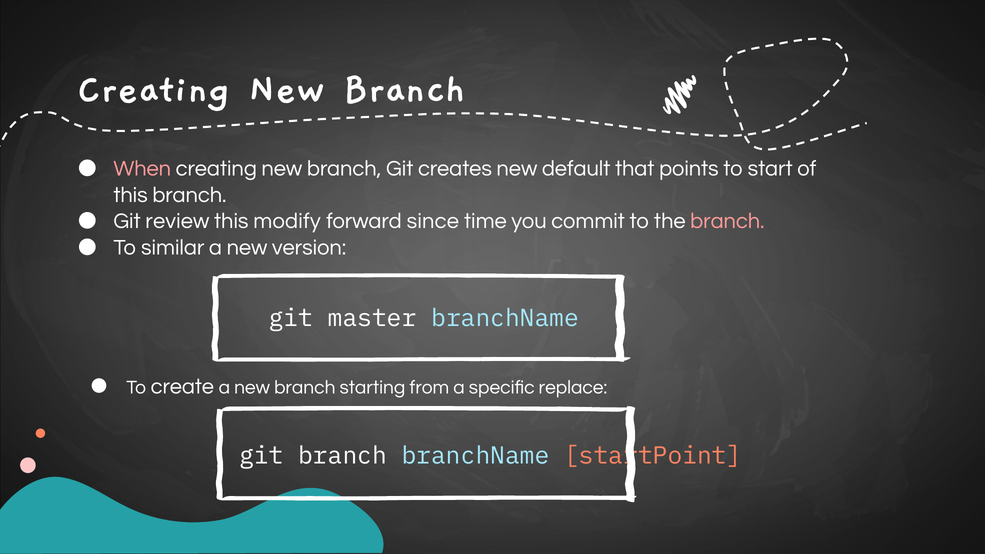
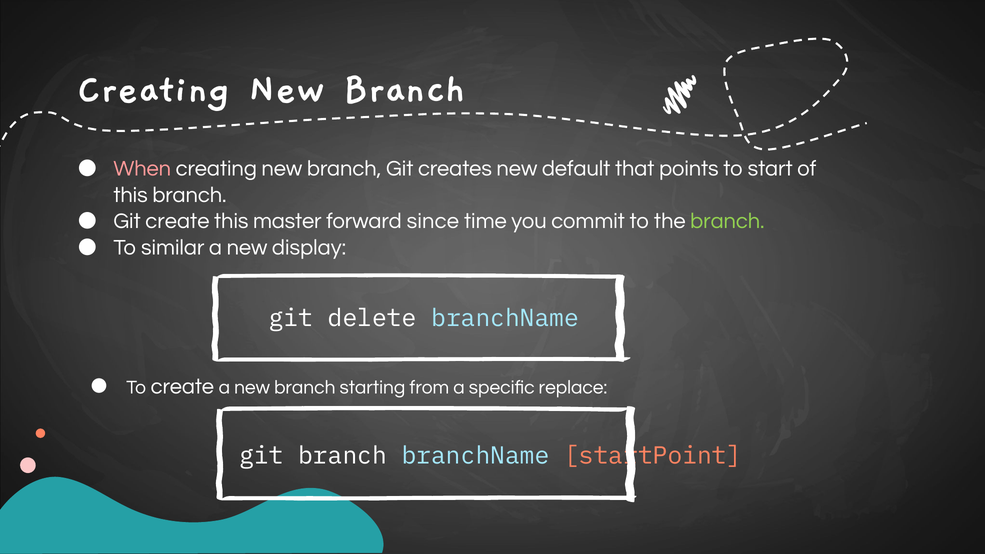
Git review: review -> create (177, 221)
modify: modify -> master (287, 221)
branch colour: pink -> light green (727, 221)
version: version -> display (309, 247)
master: master -> delete (372, 318)
